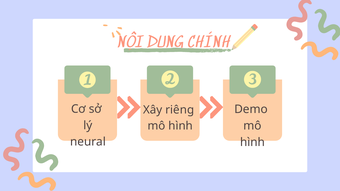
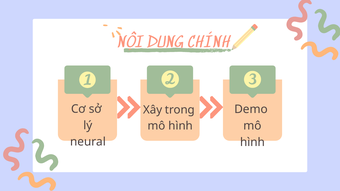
riêng: riêng -> trong (180, 110)
